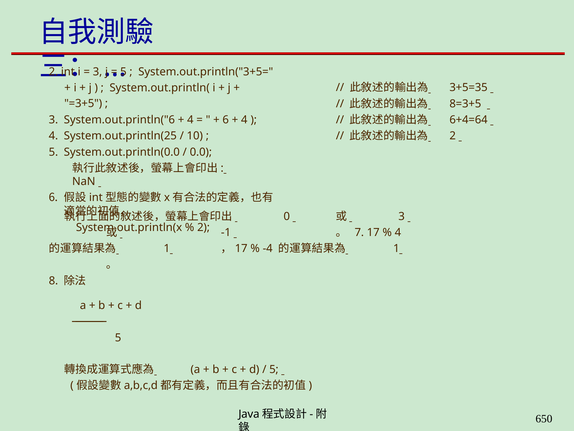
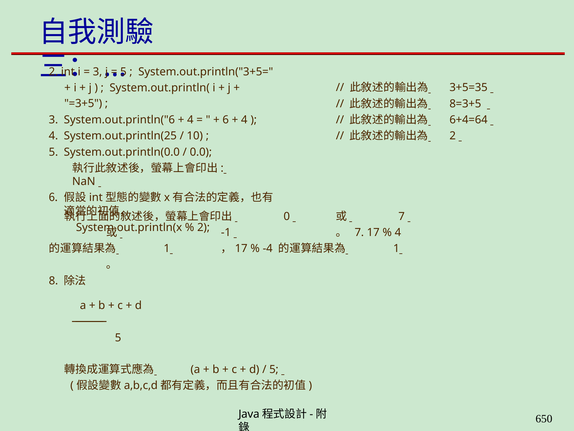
3: 3 -> 7 (402, 216)
